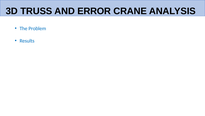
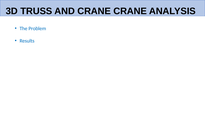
AND ERROR: ERROR -> CRANE (94, 11)
